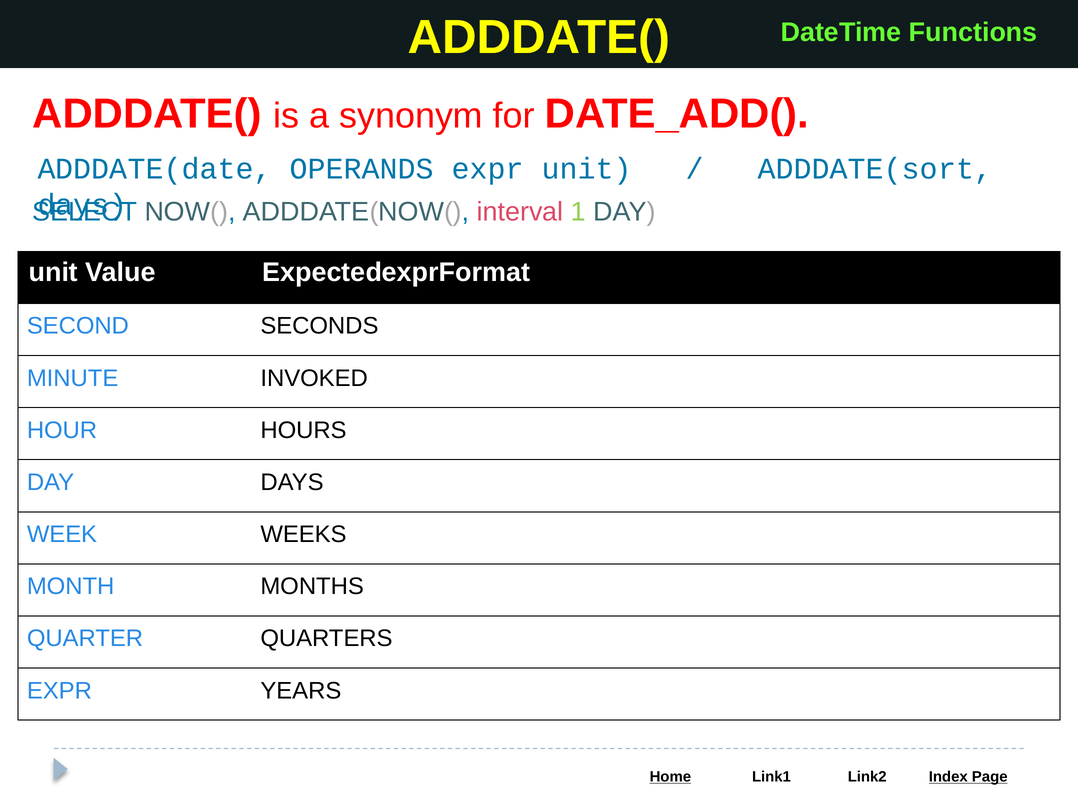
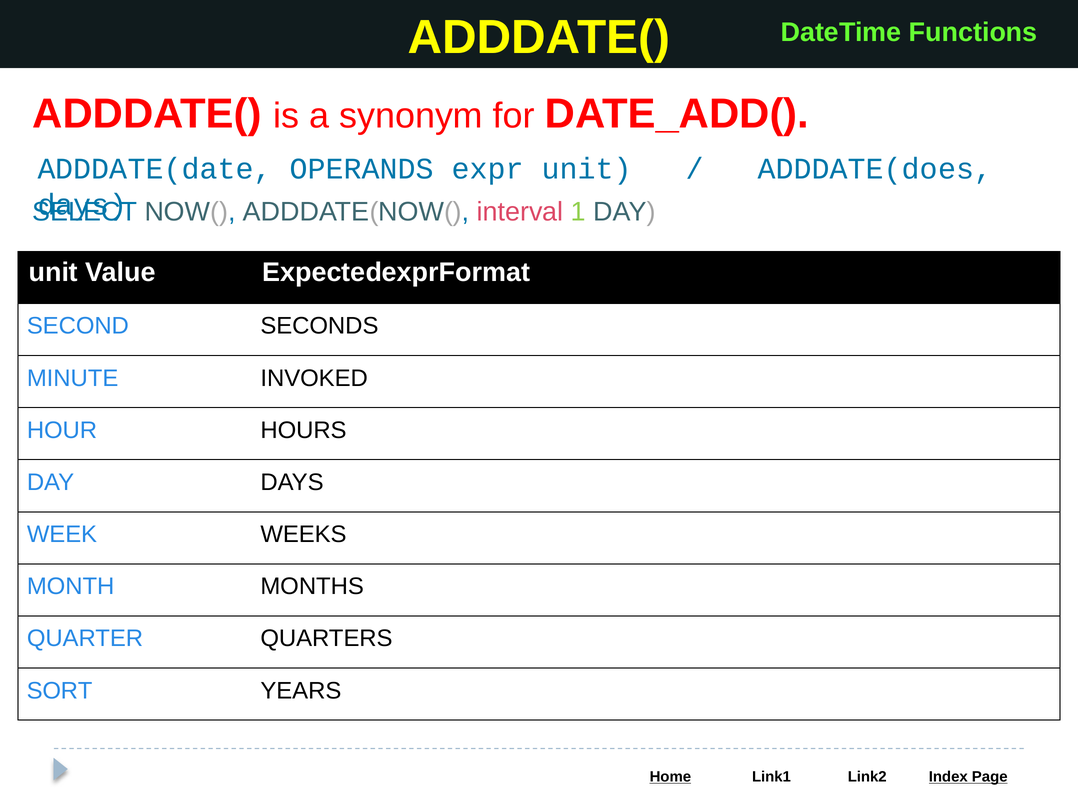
ADDDATE(sort: ADDDATE(sort -> ADDDATE(does (875, 169)
EXPR: EXPR -> SORT (60, 691)
